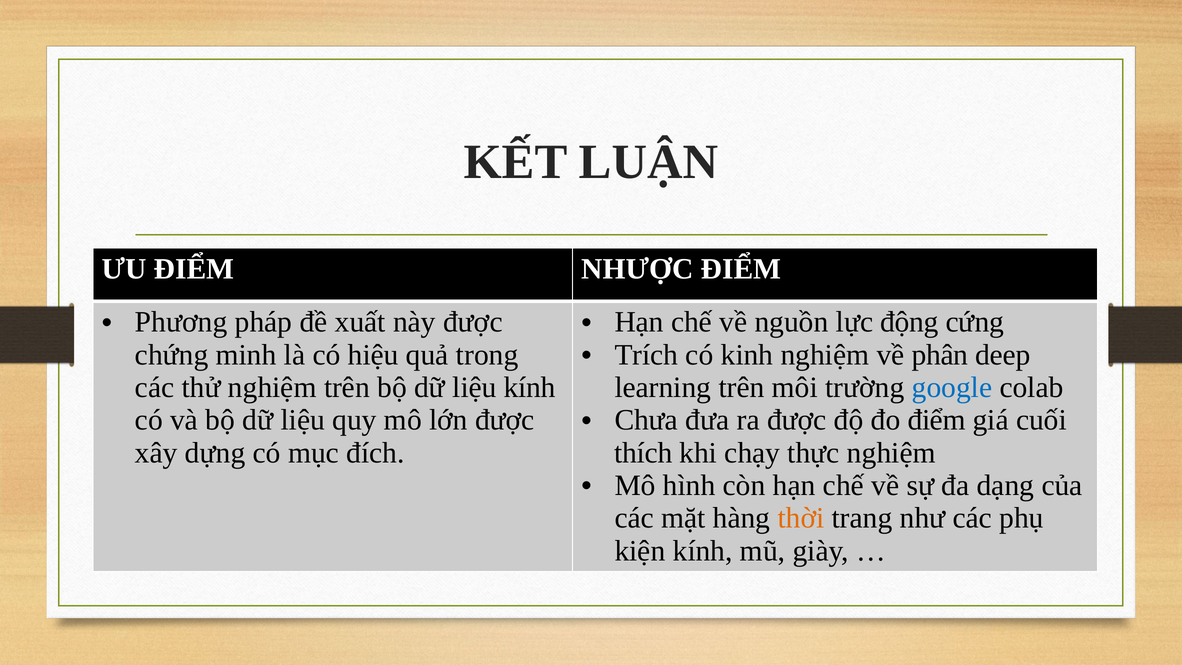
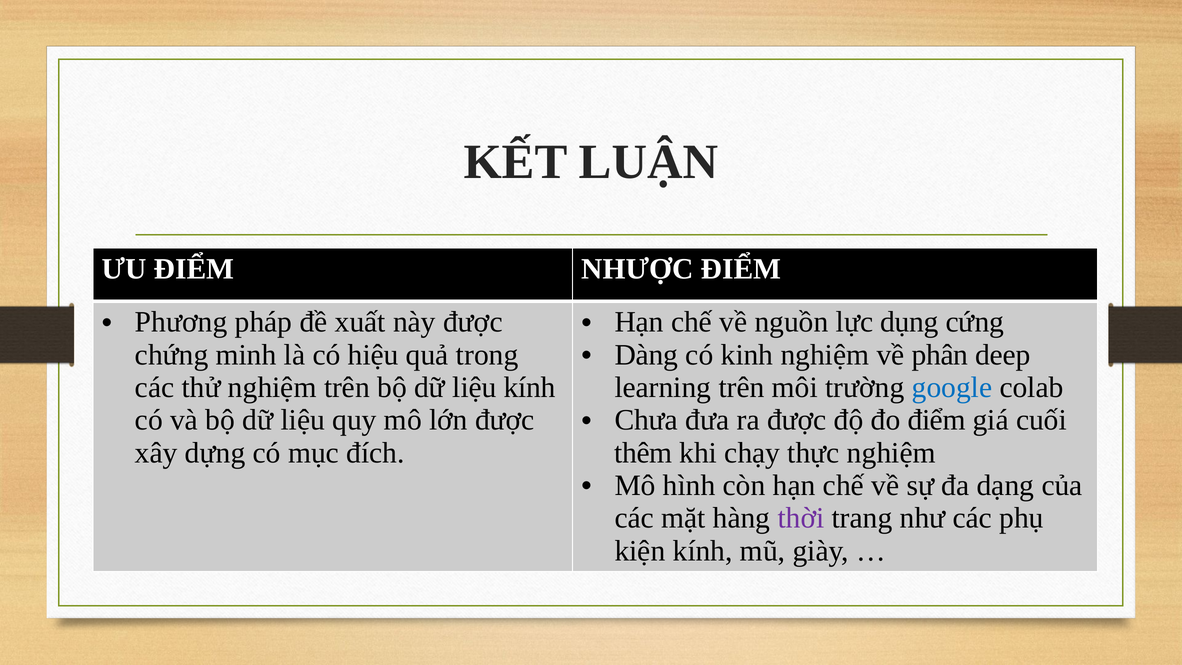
động: động -> dụng (910, 322)
Trích: Trích -> Dàng (646, 355)
thích: thích -> thêm (643, 453)
thời colour: orange -> purple (801, 518)
